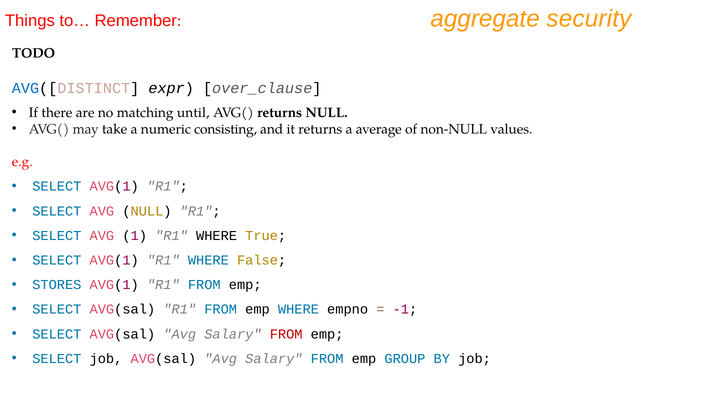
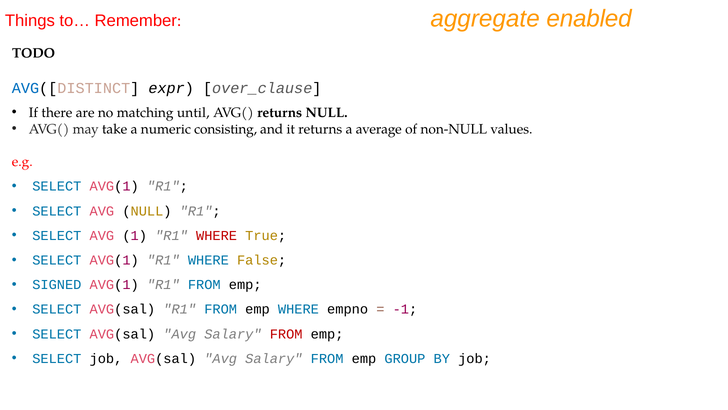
security: security -> enabled (589, 19)
WHERE colour: black -> red (217, 235)
STORES: STORES -> SIGNED (57, 285)
